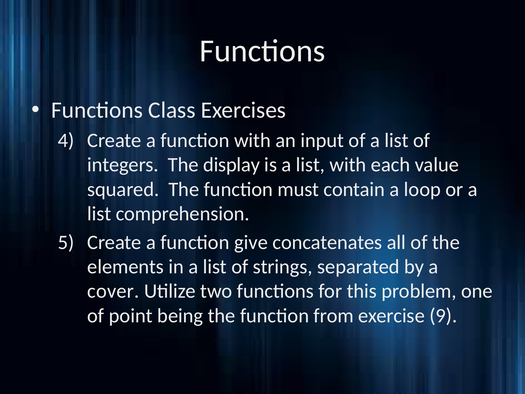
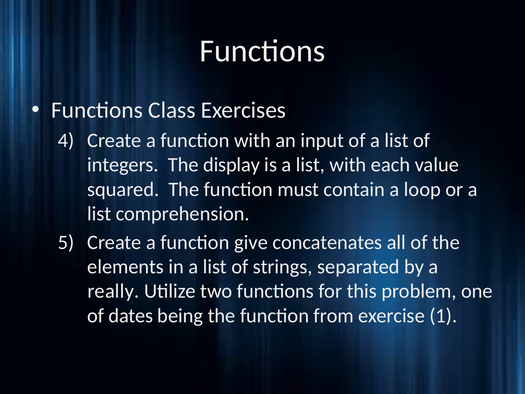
cover: cover -> really (113, 291)
point: point -> dates (131, 316)
9: 9 -> 1 (443, 316)
